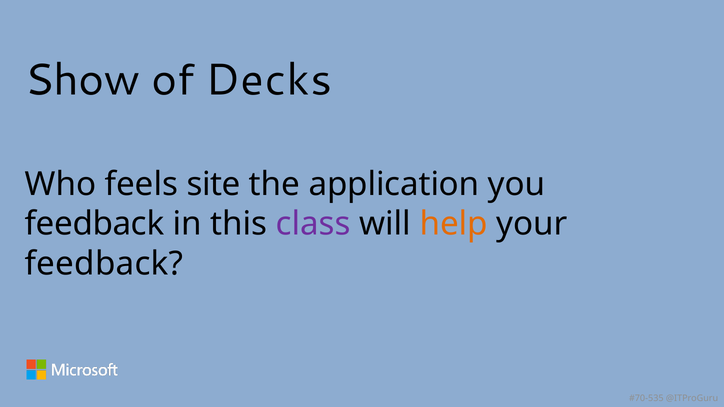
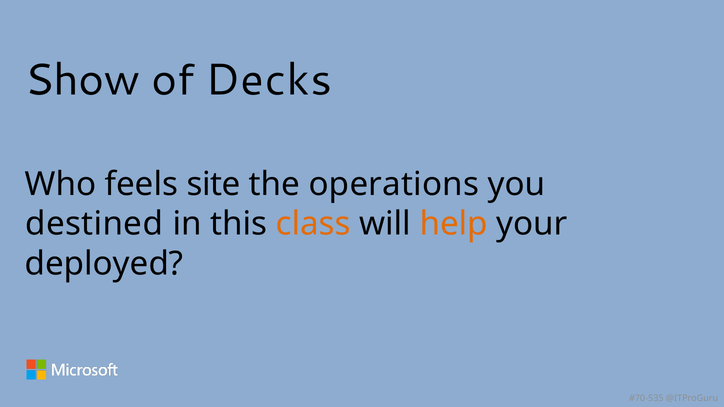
application: application -> operations (394, 184)
feedback: feedback -> destined (94, 224)
class colour: purple -> orange (313, 224)
feedback: feedback -> deployed (104, 264)
